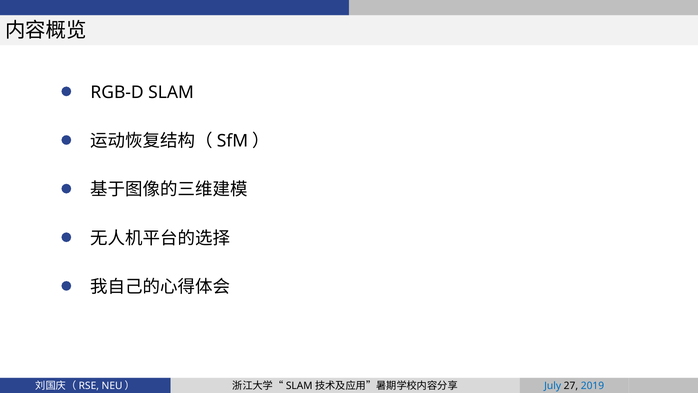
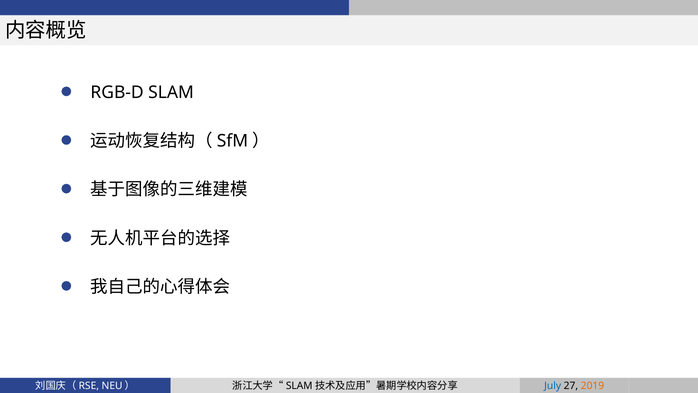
2019 colour: blue -> orange (592, 386)
